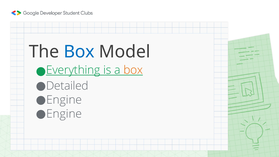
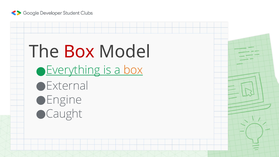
Box colour: blue -> red (79, 52)
Detailed: Detailed -> External (67, 86)
Engine: Engine -> Caught (64, 114)
